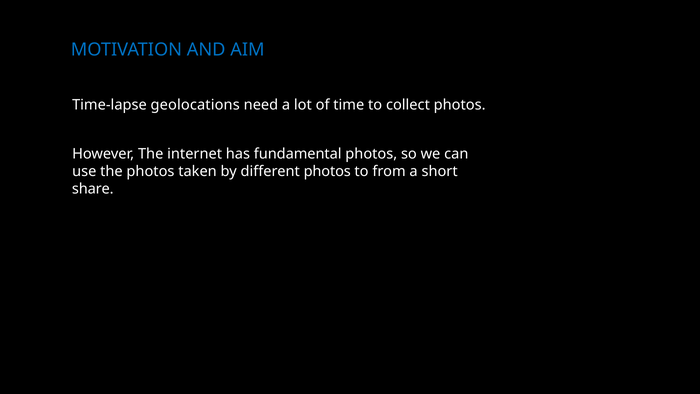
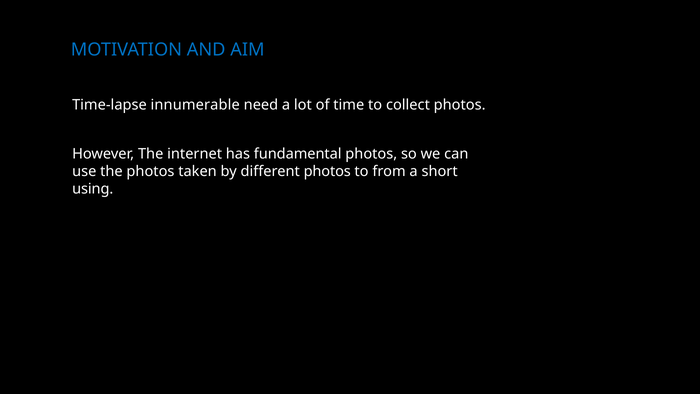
geolocations: geolocations -> innumerable (195, 105)
share: share -> using (93, 189)
